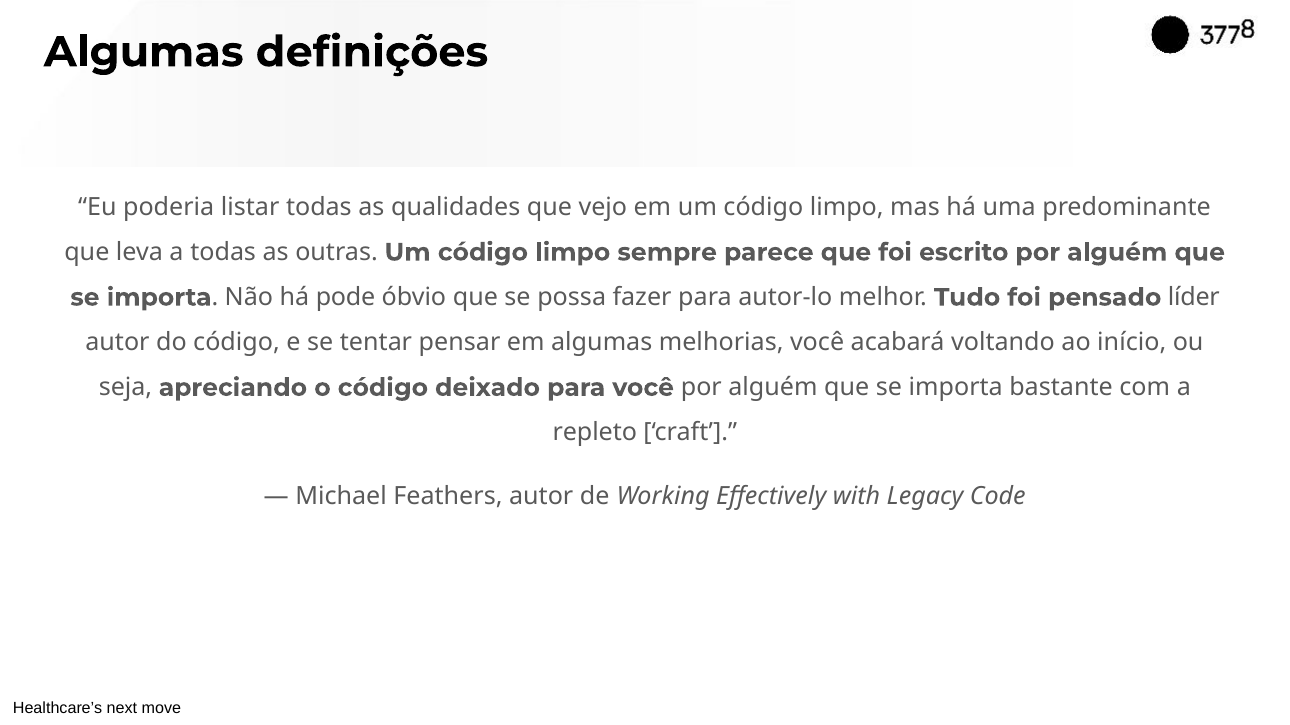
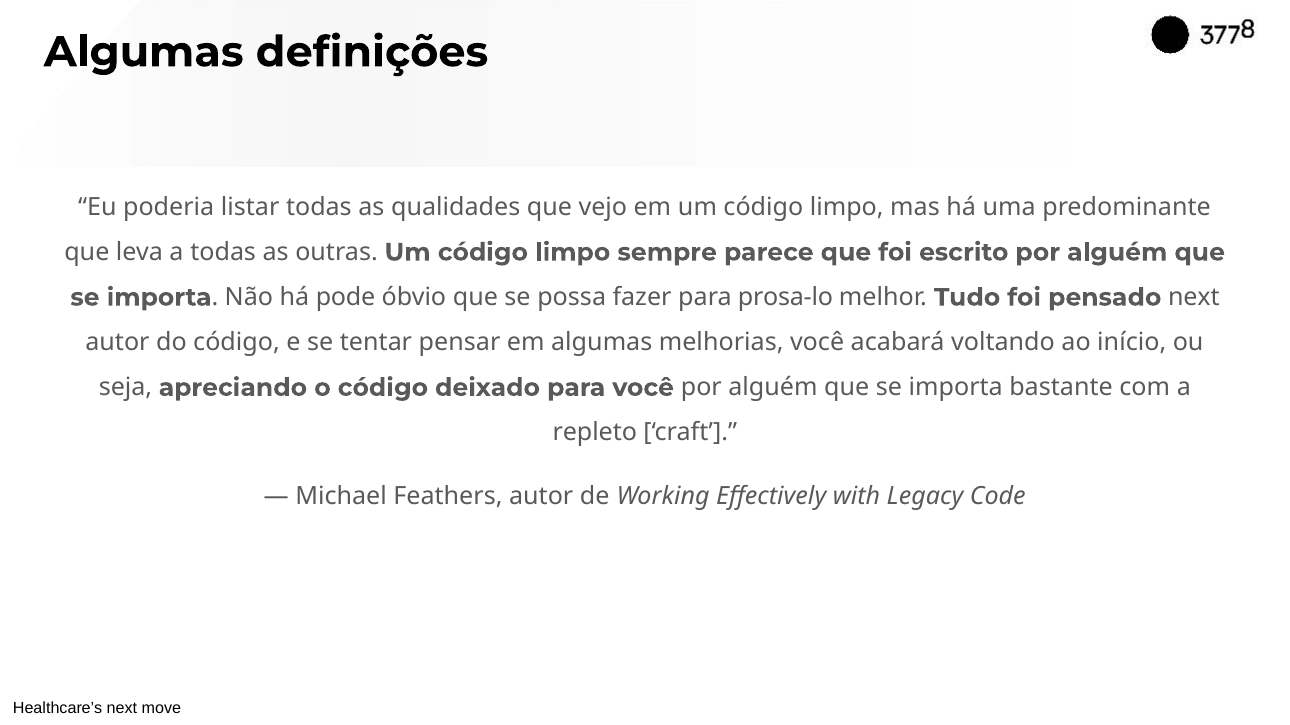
autor-lo: autor-lo -> prosa-lo (785, 298)
pensado líder: líder -> next (1194, 298)
